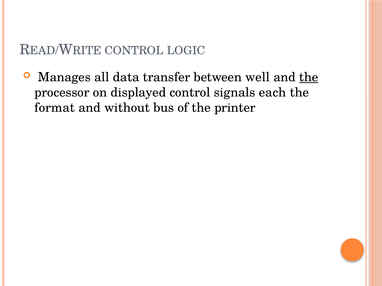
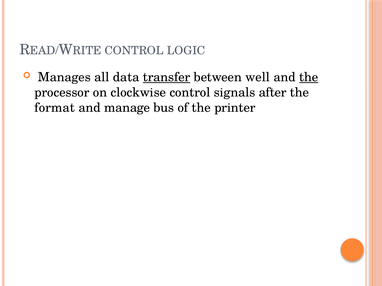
transfer underline: none -> present (167, 77)
displayed: displayed -> clockwise (138, 93)
each: each -> after (273, 93)
without: without -> manage (127, 108)
